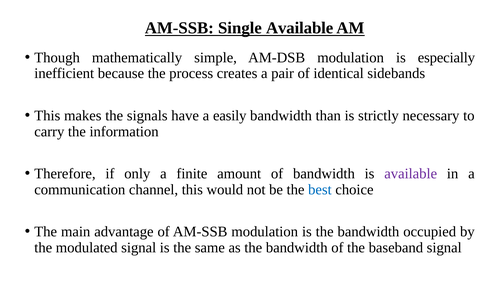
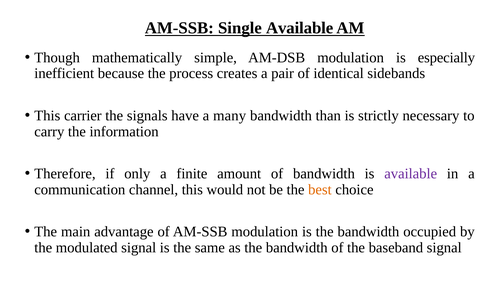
makes: makes -> carrier (83, 116)
easily: easily -> many (230, 116)
best colour: blue -> orange (320, 189)
